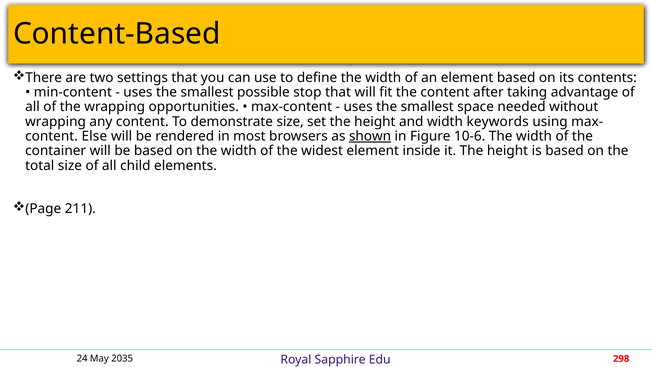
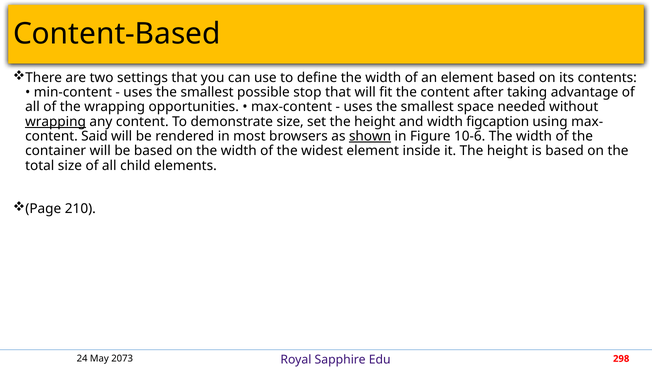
wrapping underline: none -> present (56, 121)
keywords: keywords -> figcaption (498, 121)
Else: Else -> Said (94, 136)
211: 211 -> 210 (80, 208)
2035: 2035 -> 2073 (122, 358)
